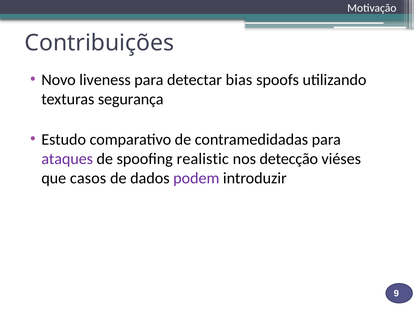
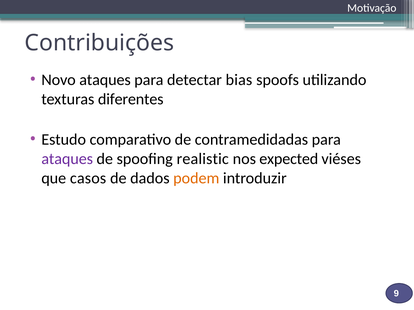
Novo liveness: liveness -> ataques (105, 80)
segurança: segurança -> diferentes (131, 99)
detecção: detecção -> expected (289, 159)
podem colour: purple -> orange (196, 178)
